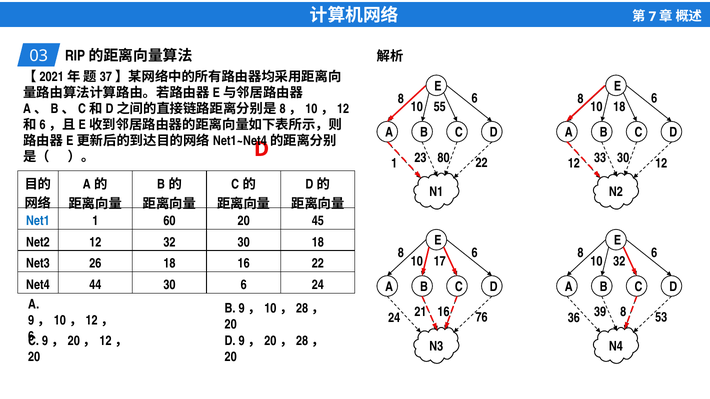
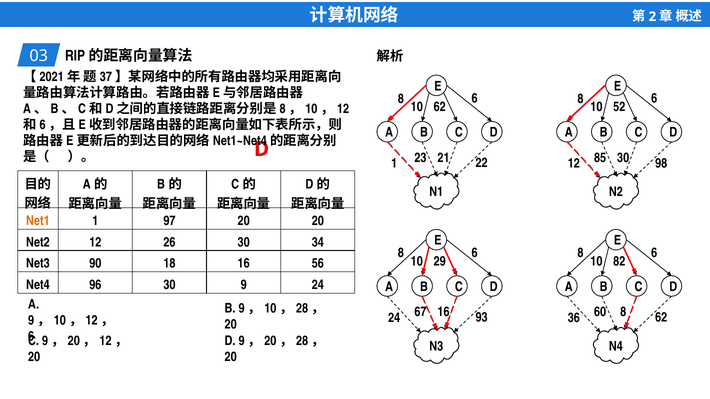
7: 7 -> 2 (652, 17)
10 55: 55 -> 62 (440, 107)
10 18: 18 -> 52 (619, 107)
80: 80 -> 21 (444, 158)
33: 33 -> 85 (600, 158)
30 12: 12 -> 98 (661, 163)
Net1 colour: blue -> orange (38, 221)
60: 60 -> 97 (170, 221)
20 45: 45 -> 20 (318, 221)
12 32: 32 -> 26 (170, 242)
30 18: 18 -> 34 (318, 242)
17: 17 -> 29 (440, 262)
10 32: 32 -> 82 (619, 262)
26: 26 -> 90 (95, 264)
16 22: 22 -> 56 (318, 264)
44: 44 -> 96 (95, 285)
30 6: 6 -> 9 (244, 285)
21: 21 -> 67 (420, 312)
76: 76 -> 93 (482, 318)
39: 39 -> 60 (600, 312)
8 53: 53 -> 62 (661, 318)
